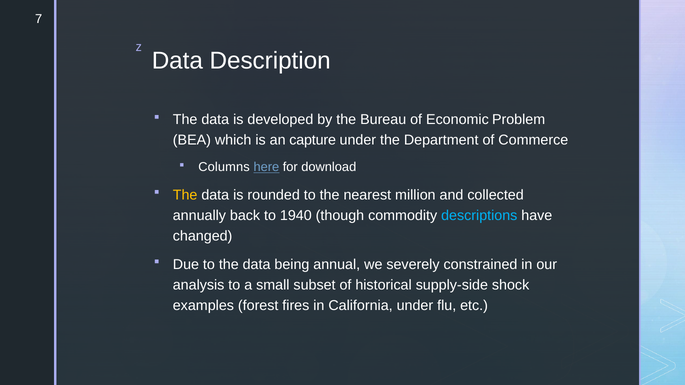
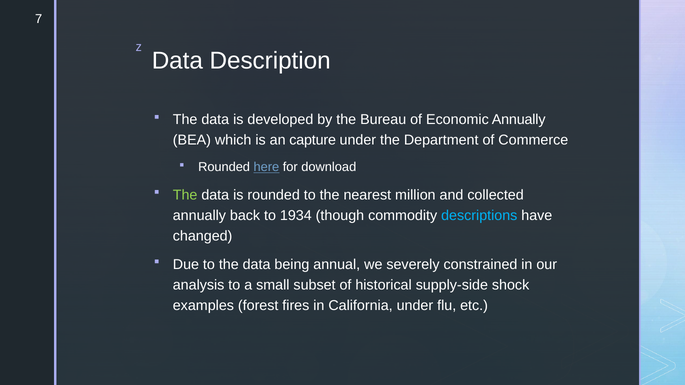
Economic Problem: Problem -> Annually (519, 120)
Columns: Columns -> Rounded (224, 167)
The colour: yellow -> light green (185, 195)
1940: 1940 -> 1934 (296, 216)
